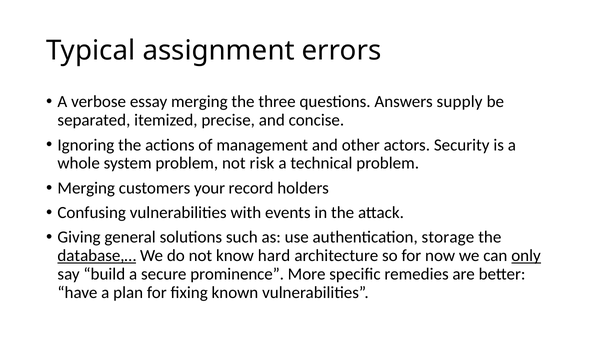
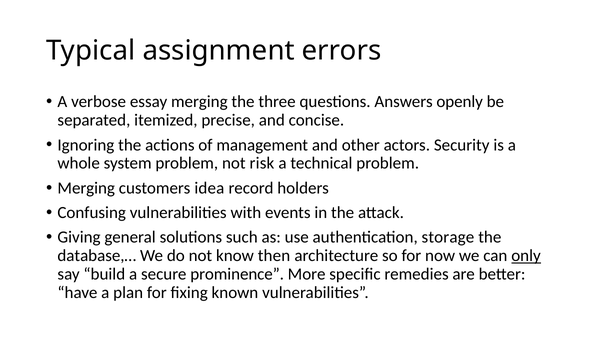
supply: supply -> openly (460, 102)
your: your -> idea (209, 188)
database,… underline: present -> none (97, 256)
hard: hard -> then (274, 256)
